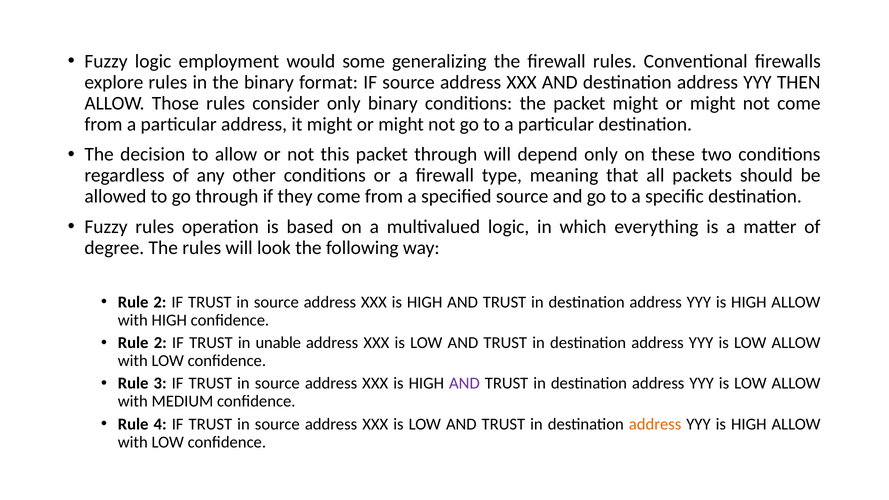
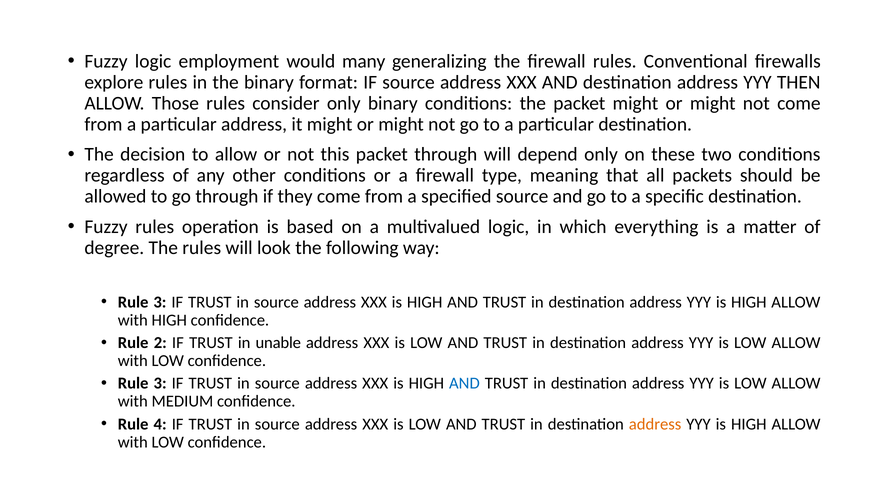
some: some -> many (364, 61)
2: 2 -> 3 (160, 302)
AND colour: purple -> blue (464, 383)
